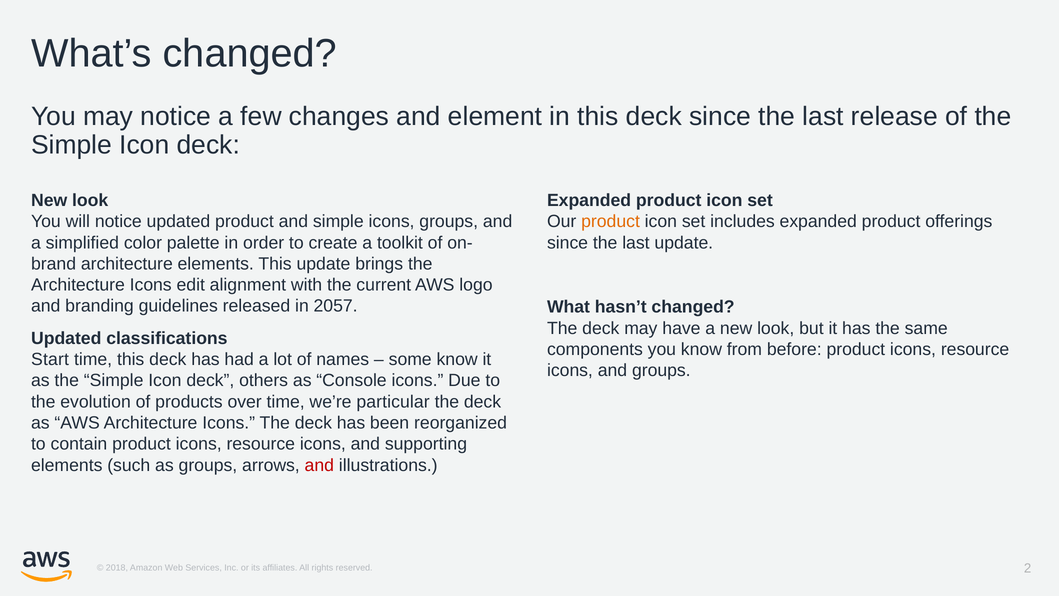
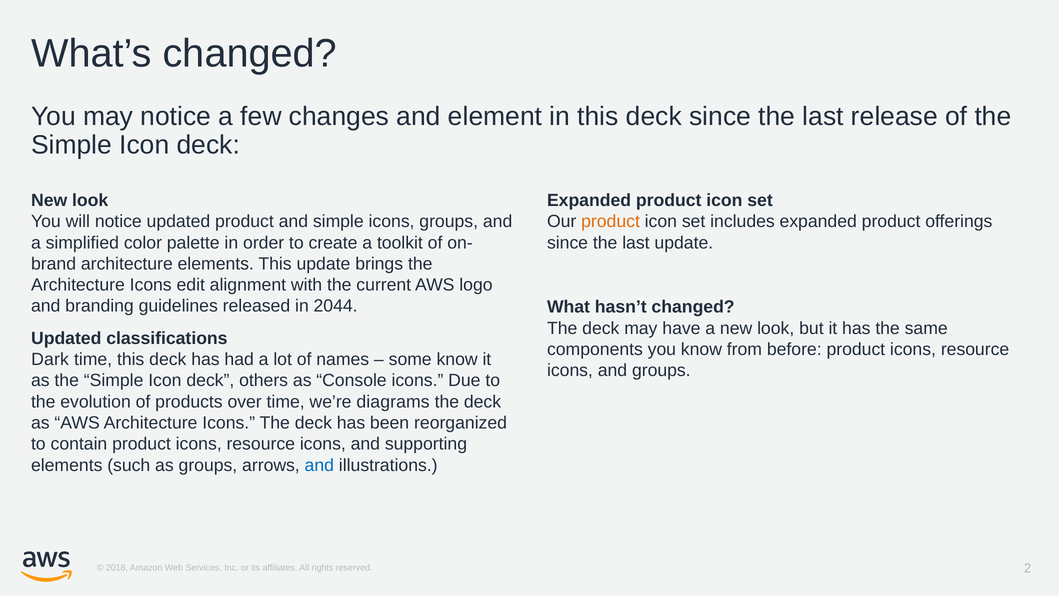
2057: 2057 -> 2044 (336, 306)
Start: Start -> Dark (50, 359)
particular: particular -> diagrams (393, 402)
and colour: red -> blue (319, 465)
